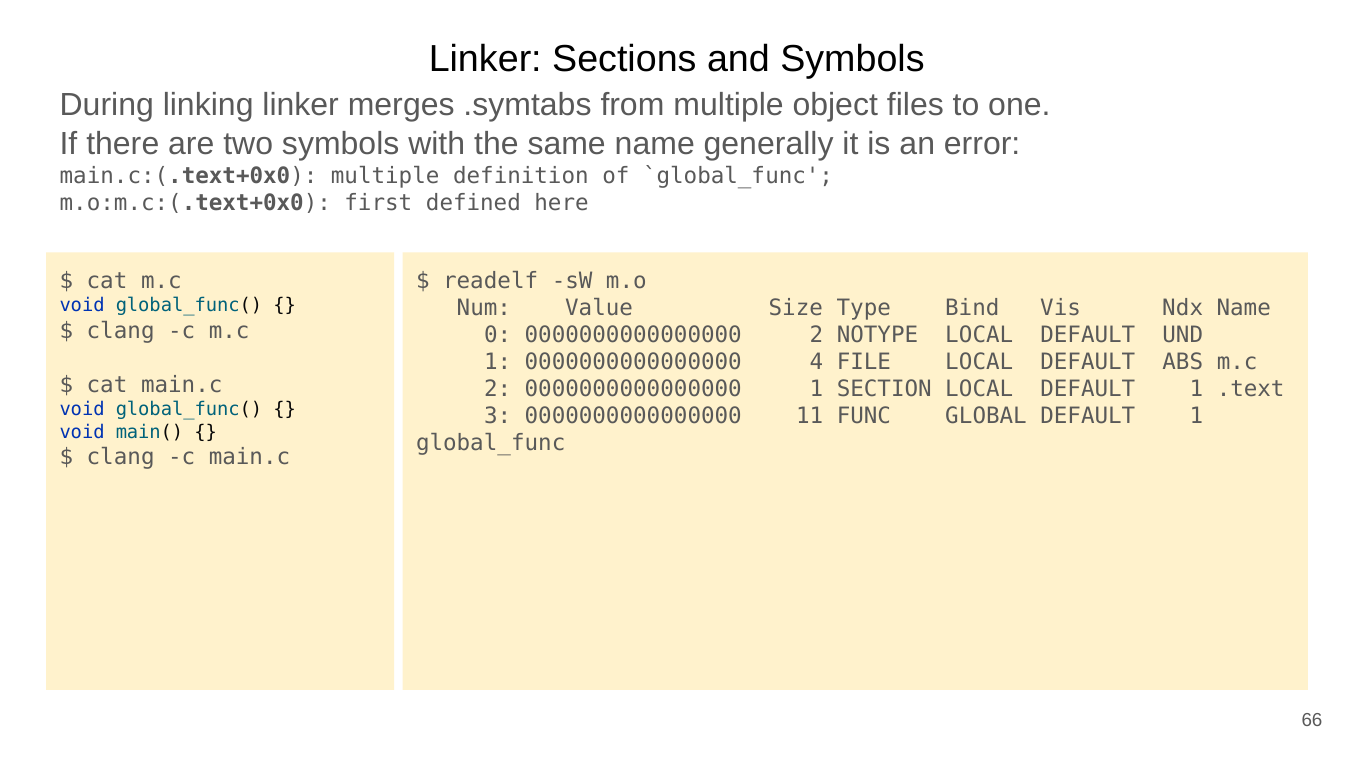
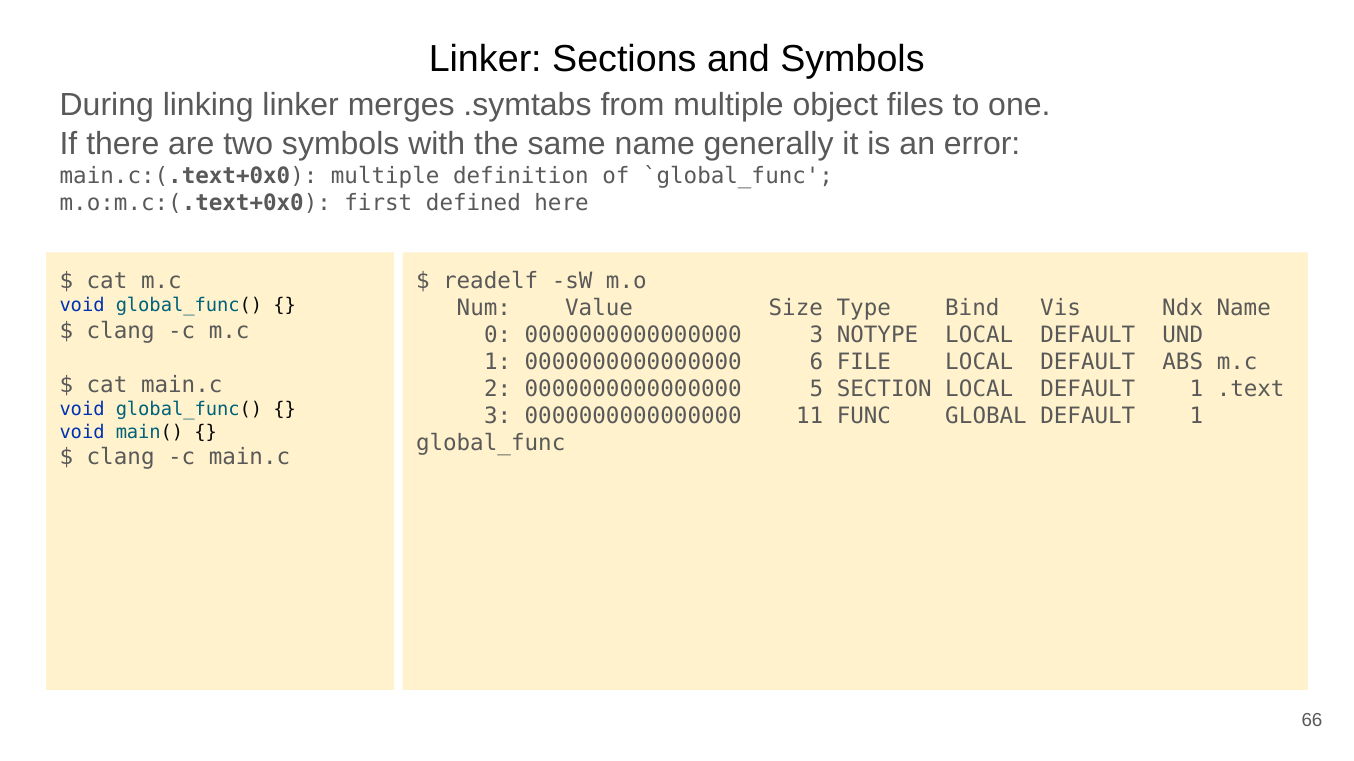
0000000000000000 2: 2 -> 3 (816, 335)
4: 4 -> 6 (816, 363)
0000000000000000 1: 1 -> 5 (816, 390)
